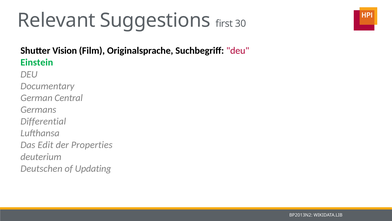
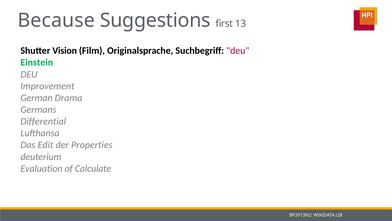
Relevant: Relevant -> Because (56, 20)
30: 30 -> 13 (241, 24)
Documentary: Documentary -> Improvement (47, 86)
Central: Central -> Drama (69, 98)
Deutschen: Deutschen -> Evaluation (41, 168)
Updating: Updating -> Calculate (93, 168)
